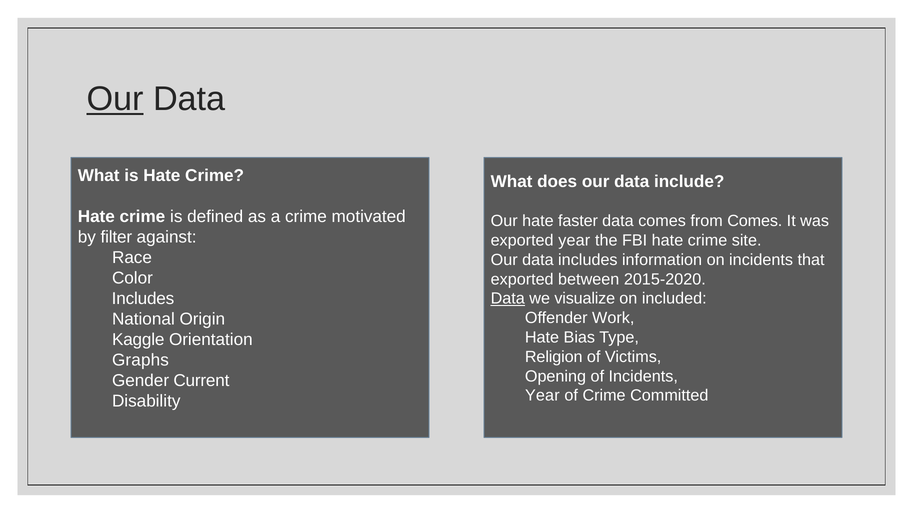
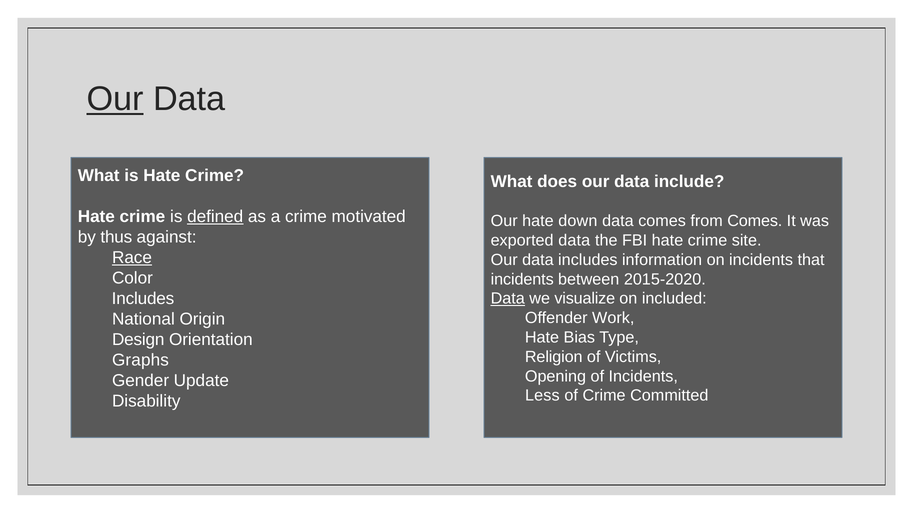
defined underline: none -> present (215, 217)
faster: faster -> down (578, 221)
filter: filter -> thus (116, 237)
exported year: year -> data (574, 241)
Race underline: none -> present (132, 258)
exported: exported -> incidents (522, 280)
Kaggle: Kaggle -> Design (138, 340)
Current: Current -> Update (201, 381)
Year: Year -> Less (542, 396)
